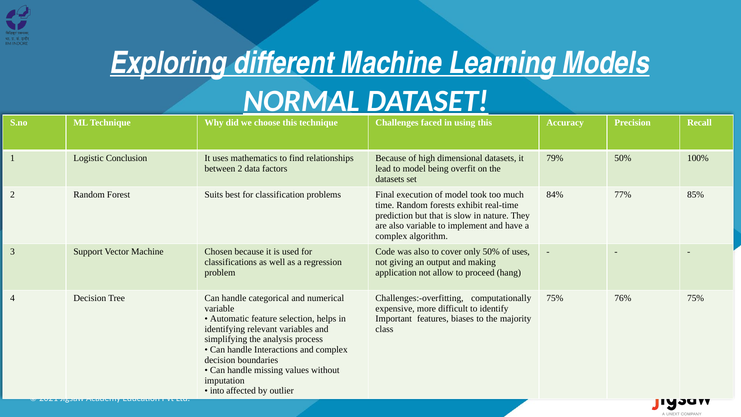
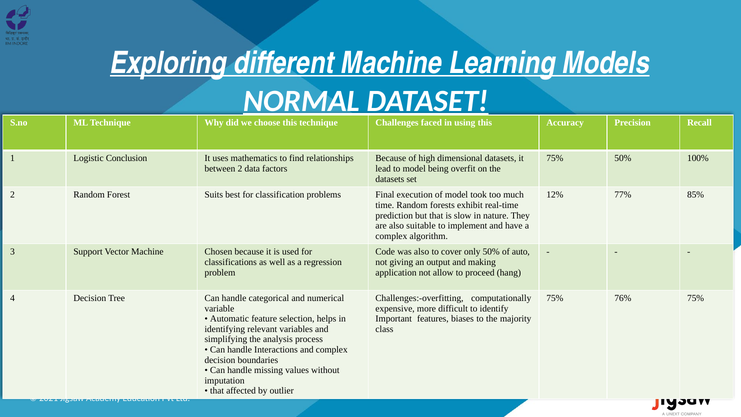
79%: 79% -> 75% (555, 158)
84%: 84% -> 12% (555, 195)
also variable: variable -> suitable (421, 226)
of uses: uses -> auto (521, 252)
into: into -> that (217, 391)
